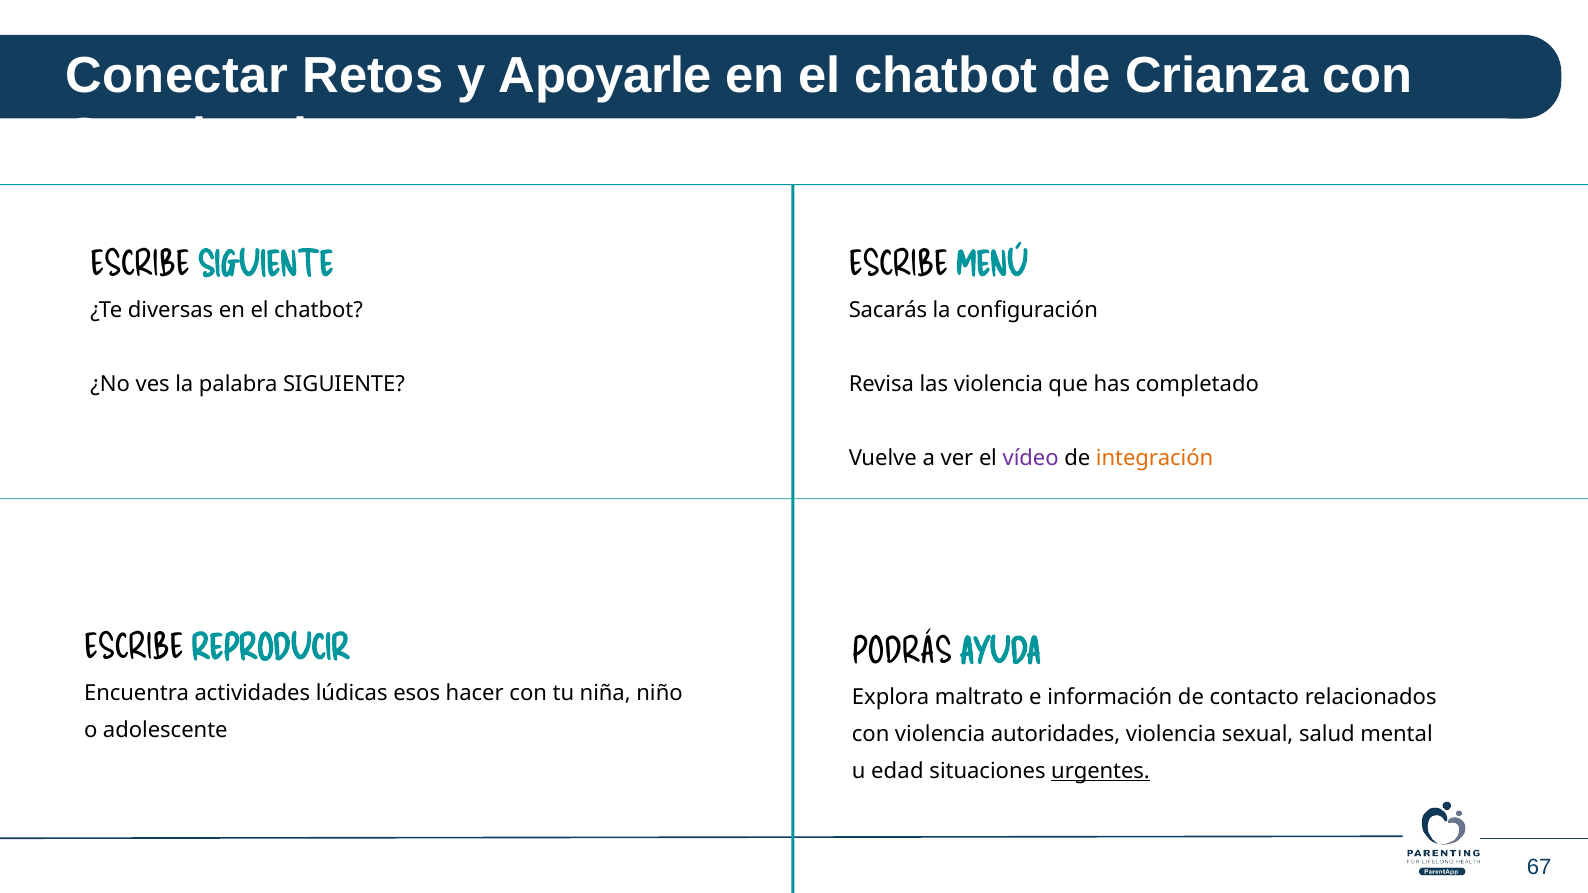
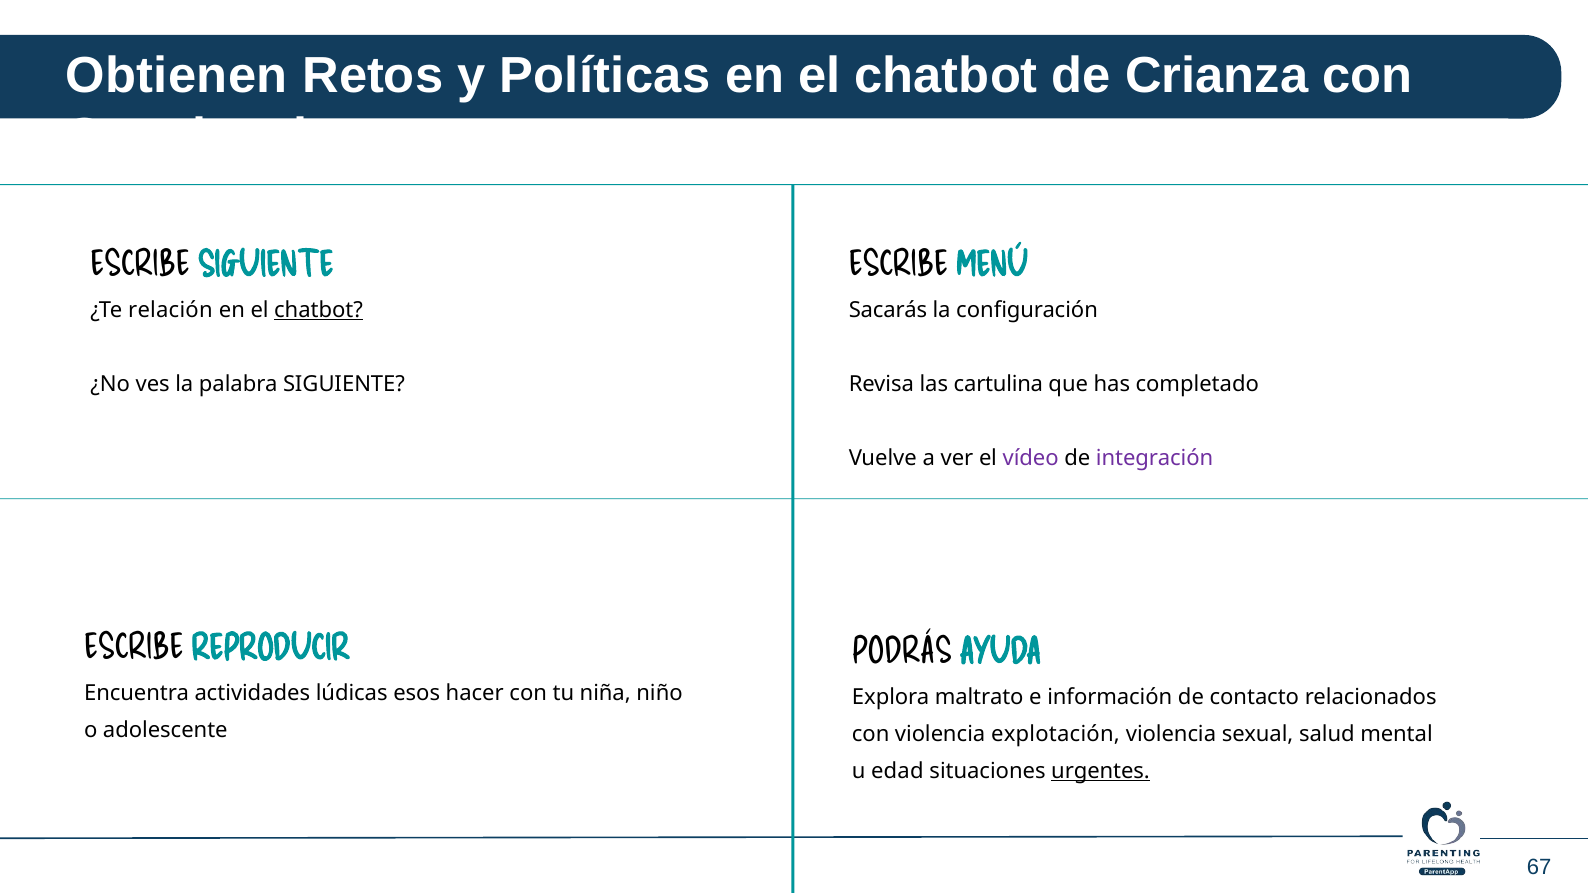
Conectar: Conectar -> Obtienen (177, 76)
Apoyarle: Apoyarle -> Políticas (605, 76)
diversas: diversas -> relación (170, 310)
chatbot underline: none -> present (319, 310)
las violencia: violencia -> cartulina (998, 384)
integración colour: orange -> purple (1155, 458)
autoridades: autoridades -> explotación (1055, 734)
